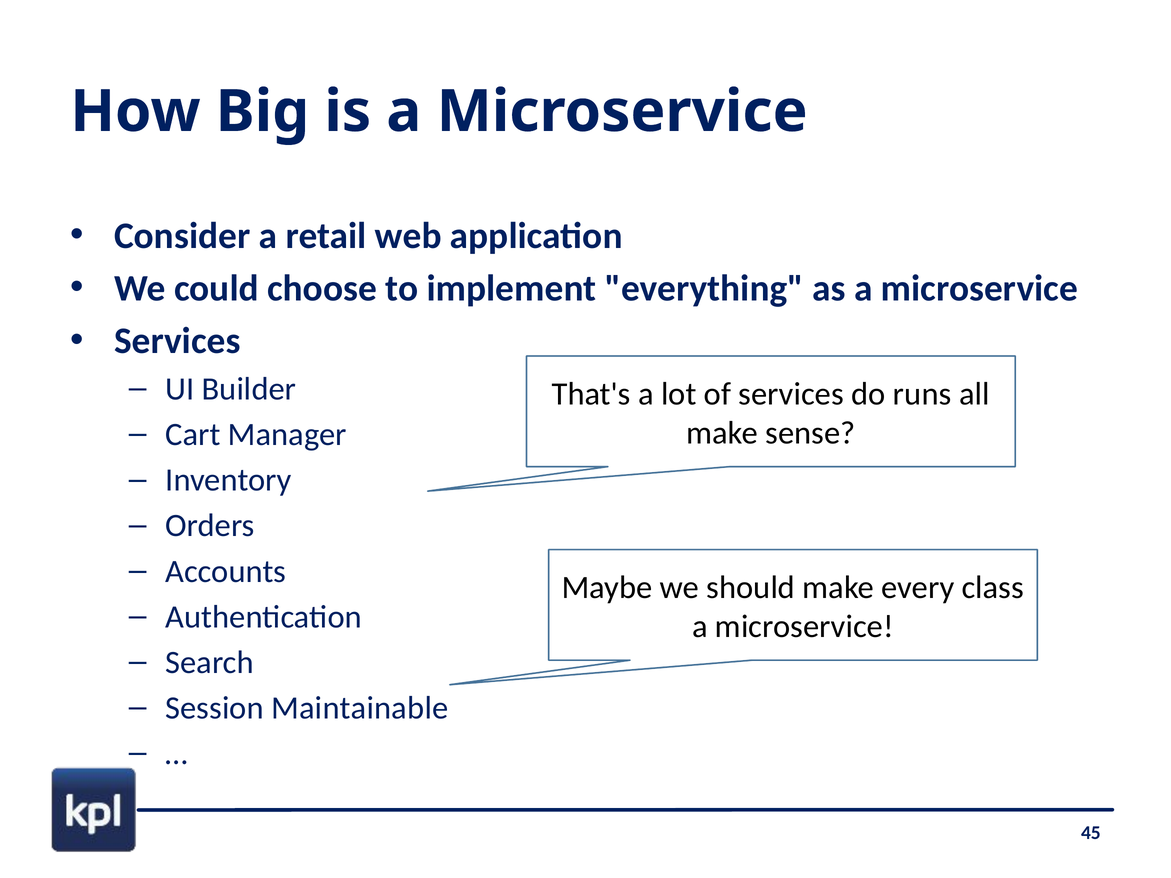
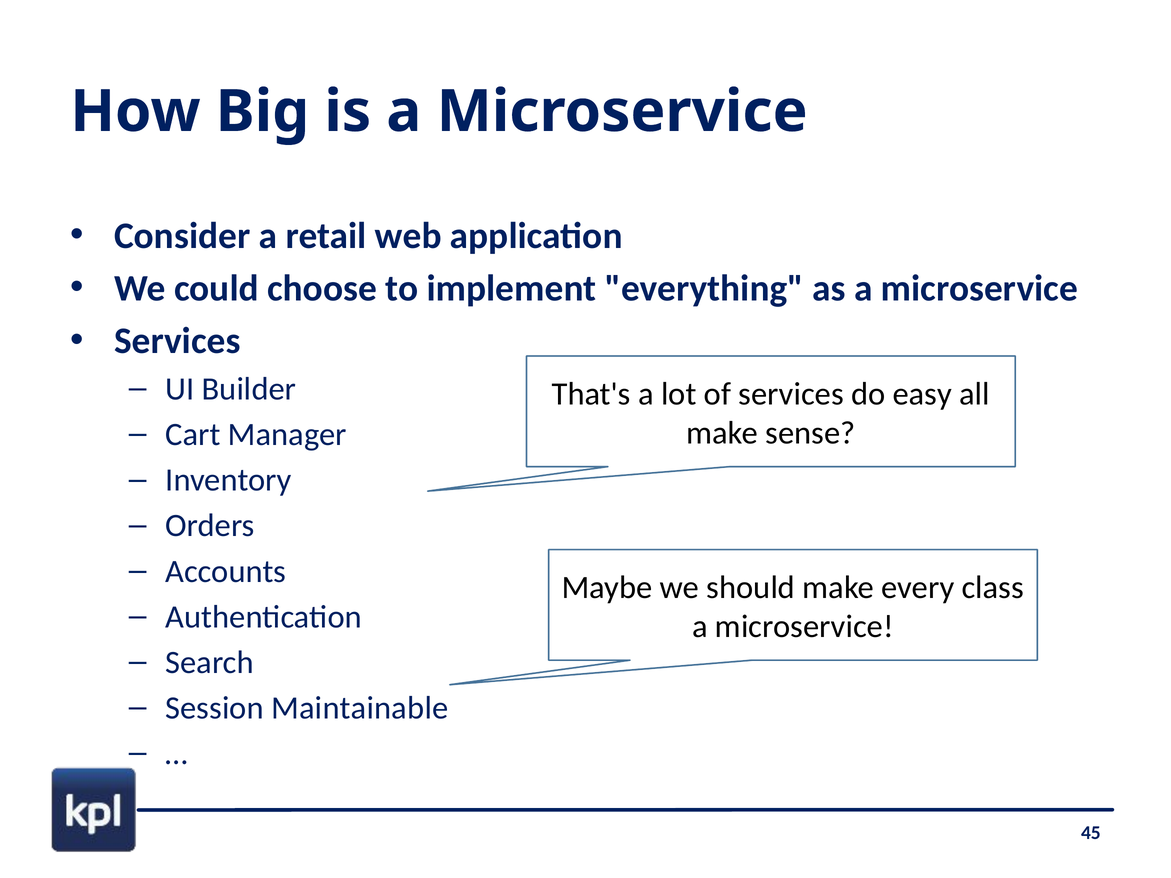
runs: runs -> easy (922, 394)
